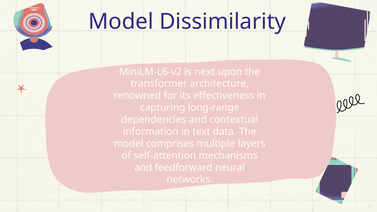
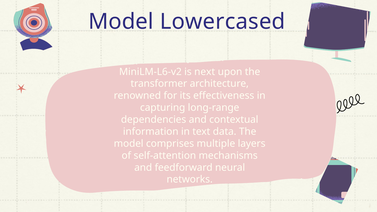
Dissimilarity: Dissimilarity -> Lowercased (223, 21)
